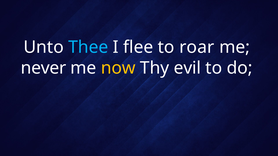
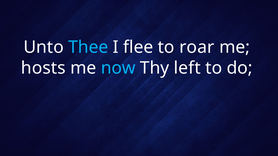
never: never -> hosts (43, 68)
now colour: yellow -> light blue (118, 68)
evil: evil -> left (187, 68)
